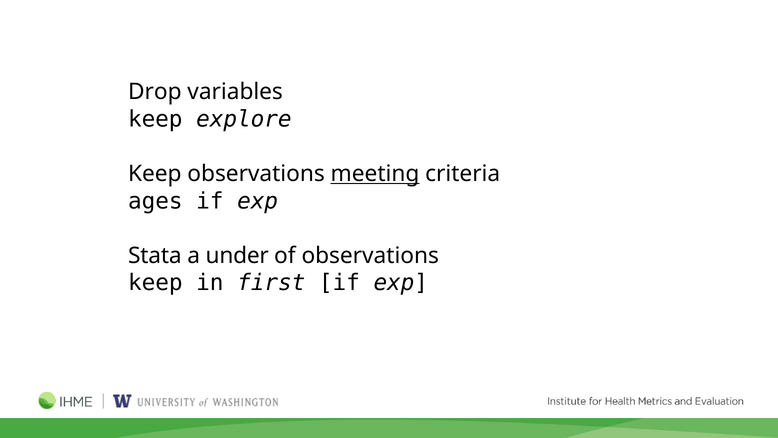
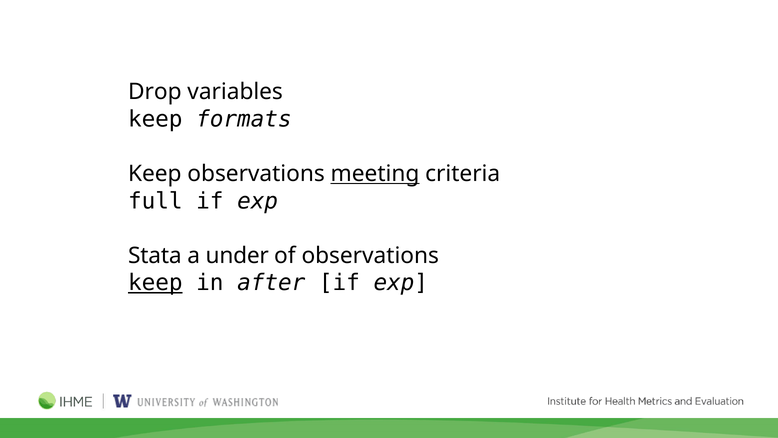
explore: explore -> formats (244, 119)
ages: ages -> full (155, 201)
keep underline: none -> present (155, 283)
first: first -> after (271, 283)
